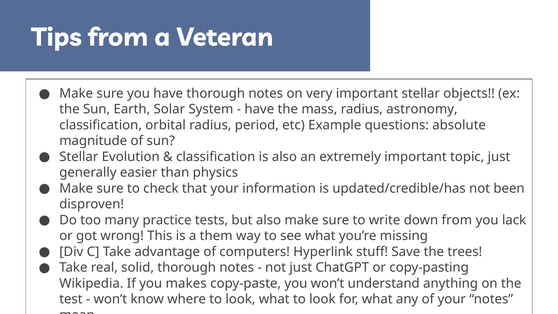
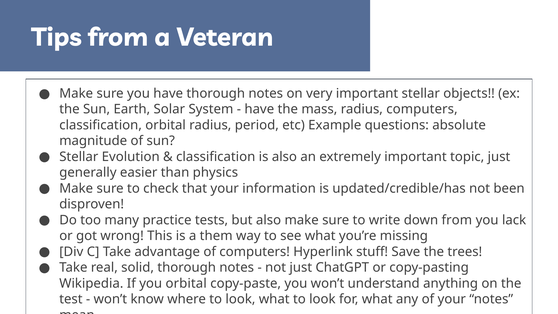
radius astronomy: astronomy -> computers (422, 109)
you makes: makes -> orbital (186, 283)
